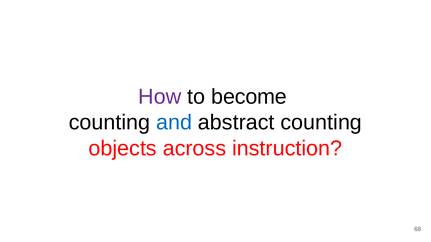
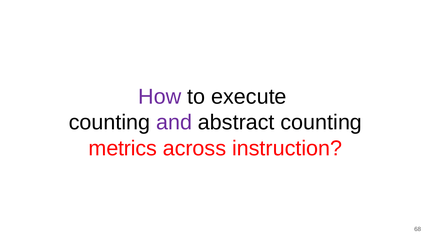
become: become -> execute (249, 97)
and colour: blue -> purple (174, 123)
objects: objects -> metrics (123, 149)
